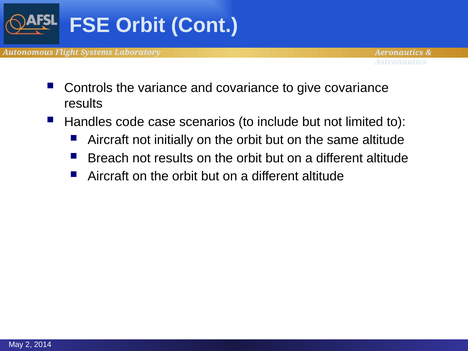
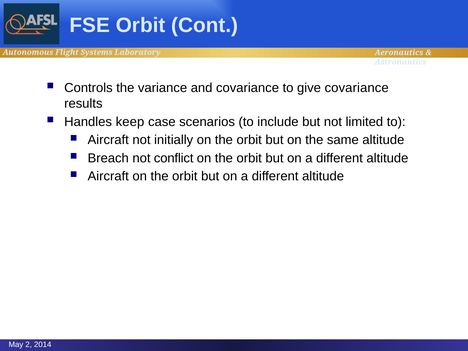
code: code -> keep (130, 122)
not results: results -> conflict (174, 158)
